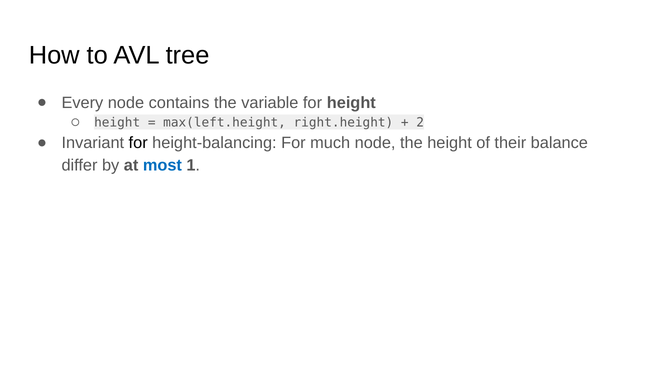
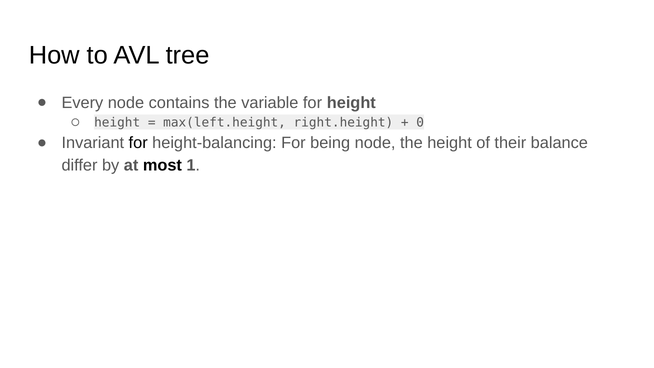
2: 2 -> 0 (420, 122)
much: much -> being (330, 143)
most colour: blue -> black (162, 165)
